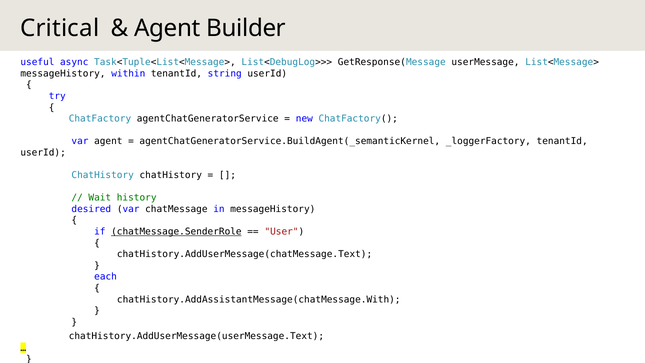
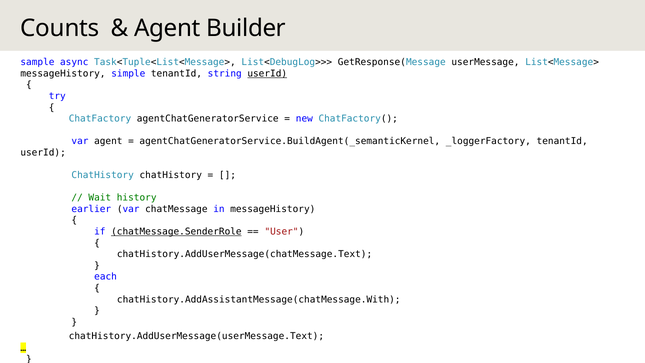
Critical: Critical -> Counts (60, 28)
useful: useful -> sample (37, 62)
within: within -> simple (128, 73)
userId underline: none -> present (267, 73)
desired: desired -> earlier (91, 209)
